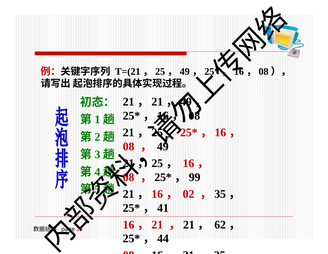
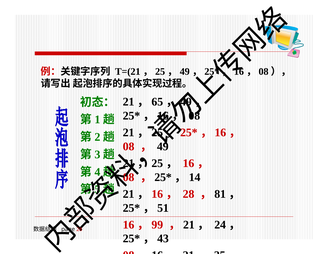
21: 21 -> 65 (157, 102)
99: 99 -> 14 (195, 177)
02: 02 -> 28 (189, 194)
35: 35 -> 81 (220, 194)
41: 41 -> 51 (163, 207)
21: 21 -> 99 (157, 224)
62: 62 -> 24 (220, 224)
44: 44 -> 43 (163, 238)
